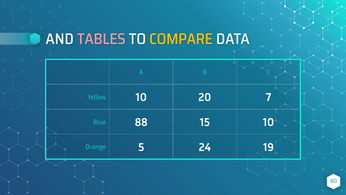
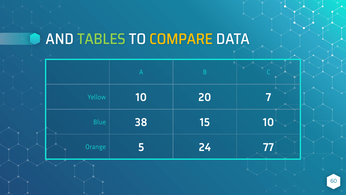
TABLES colour: pink -> light green (101, 39)
88: 88 -> 38 (141, 122)
19: 19 -> 77 (268, 147)
